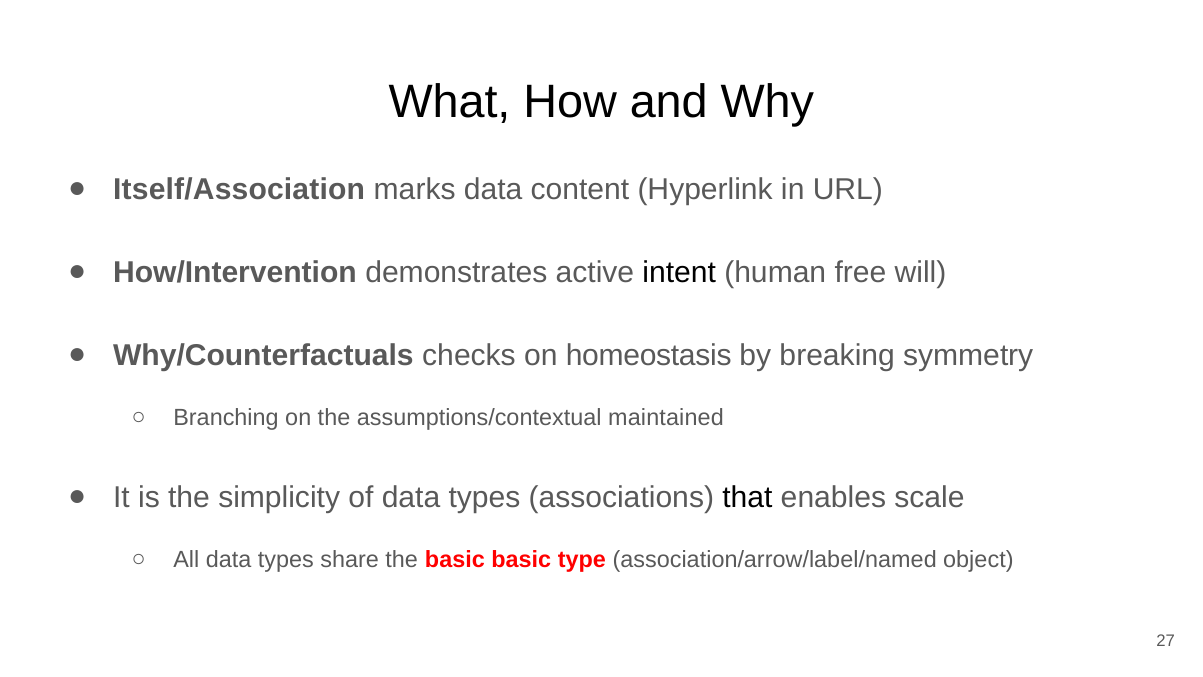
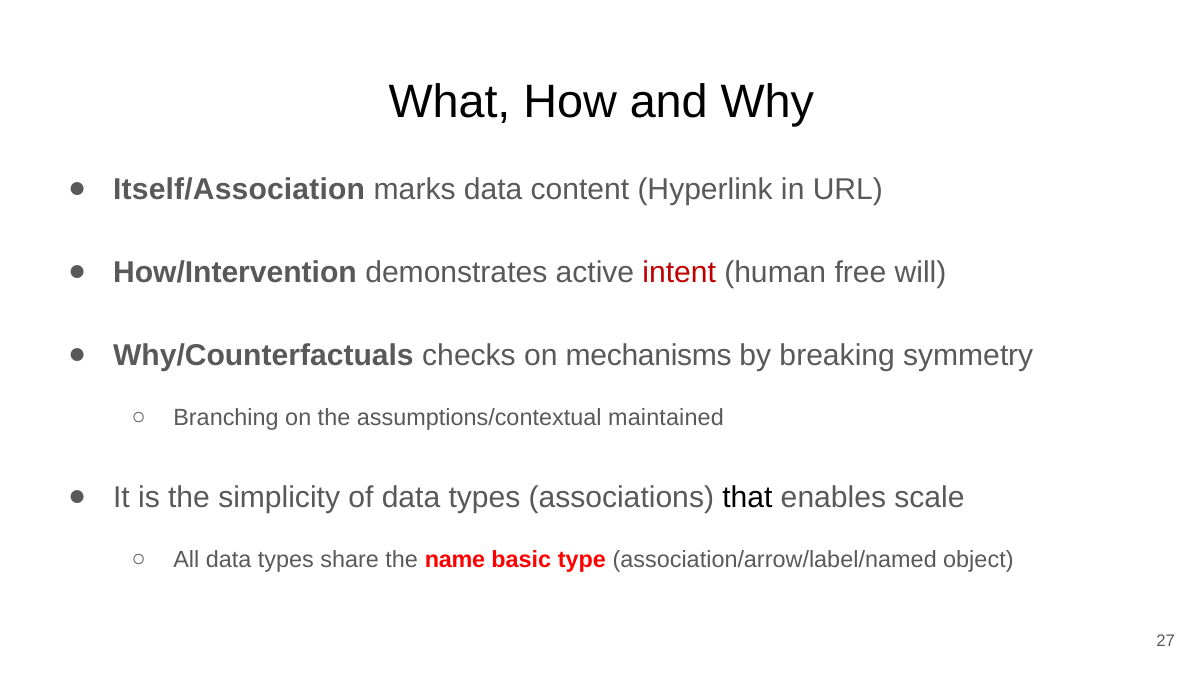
intent colour: black -> red (679, 272)
homeostasis: homeostasis -> mechanisms (649, 355)
the basic: basic -> name (455, 560)
